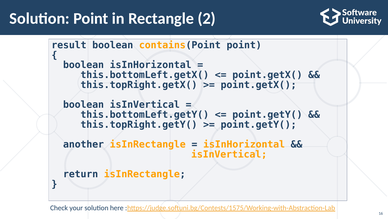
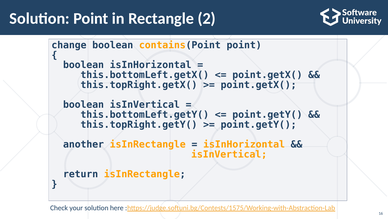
result: result -> change (69, 45)
